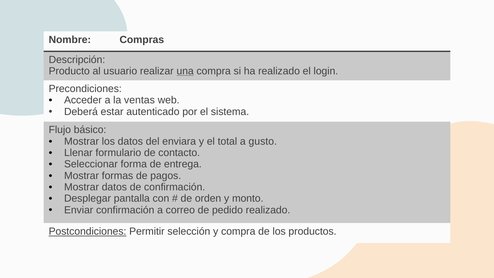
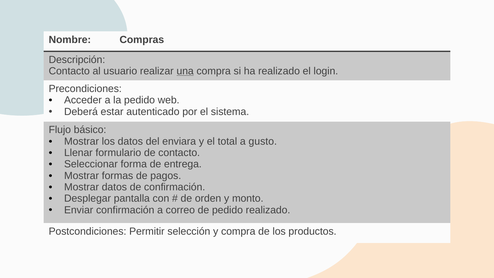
Producto: Producto -> Contacto (69, 71)
la ventas: ventas -> pedido (140, 100)
Postcondiciones underline: present -> none (88, 231)
